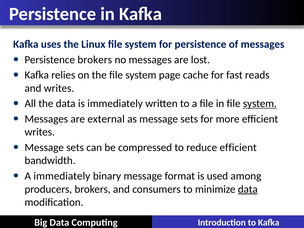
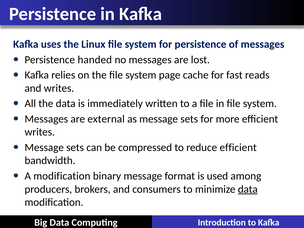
Persistence brokers: brokers -> handed (95, 60)
system underline: present -> none (260, 104)
A immediately: immediately -> modification (62, 176)
